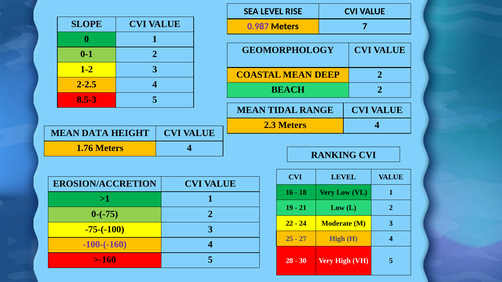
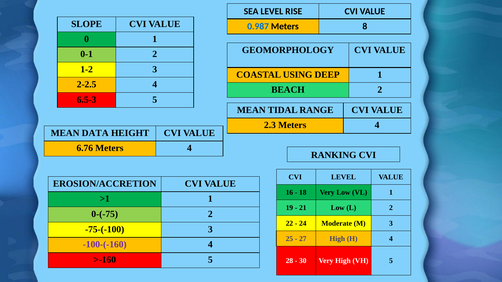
0.987 colour: purple -> blue (258, 27)
7: 7 -> 8 (365, 27)
COASTAL MEAN: MEAN -> USING (298, 75)
DEEP 2: 2 -> 1 (380, 75)
8.5-3: 8.5-3 -> 6.5-3 (87, 100)
1.76: 1.76 -> 6.76 (85, 148)
